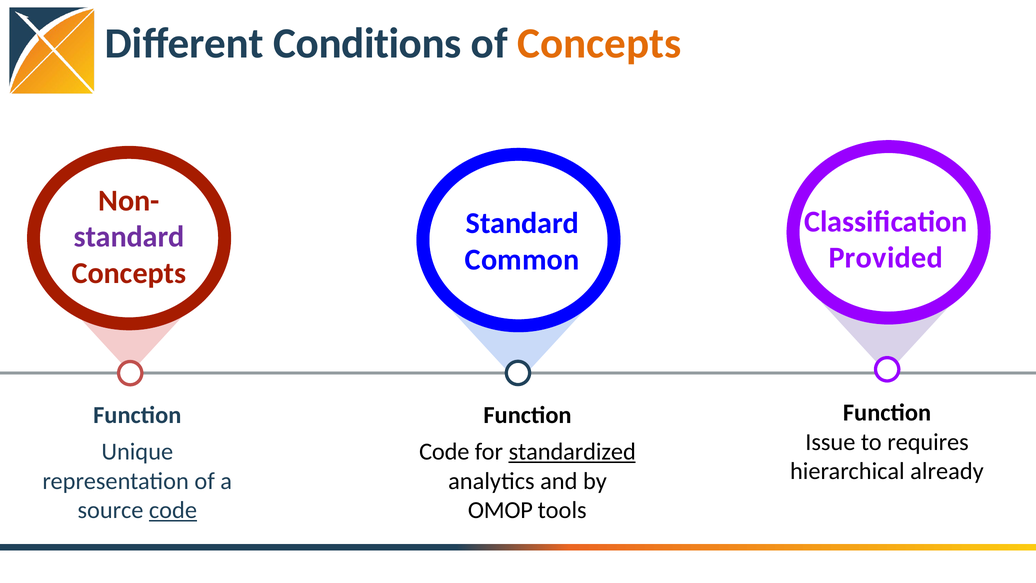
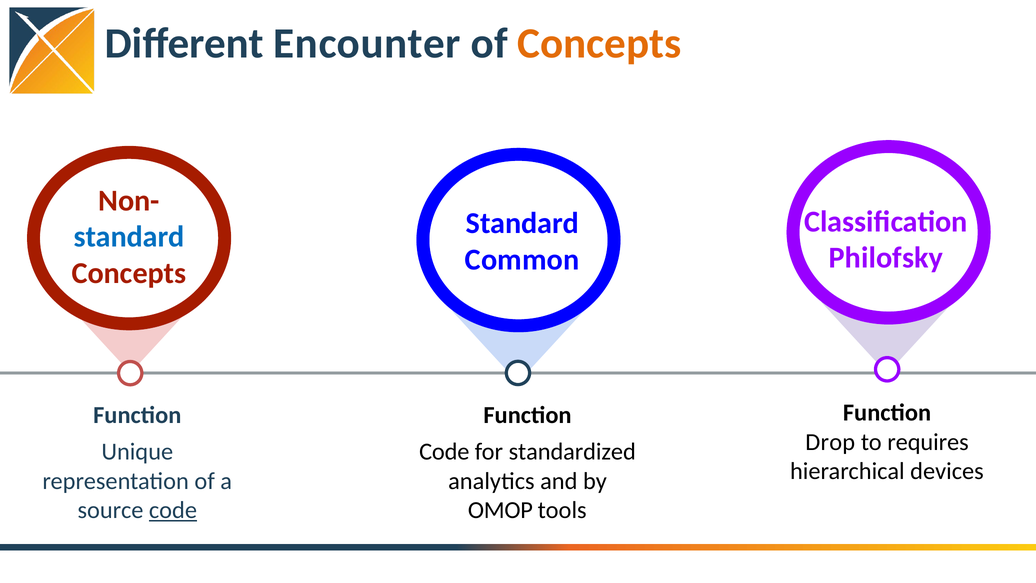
Conditions: Conditions -> Encounter (367, 43)
standard colour: purple -> blue (129, 237)
Provided: Provided -> Philofsky (886, 258)
Issue: Issue -> Drop (830, 442)
standardized underline: present -> none (572, 451)
already: already -> devices (947, 471)
